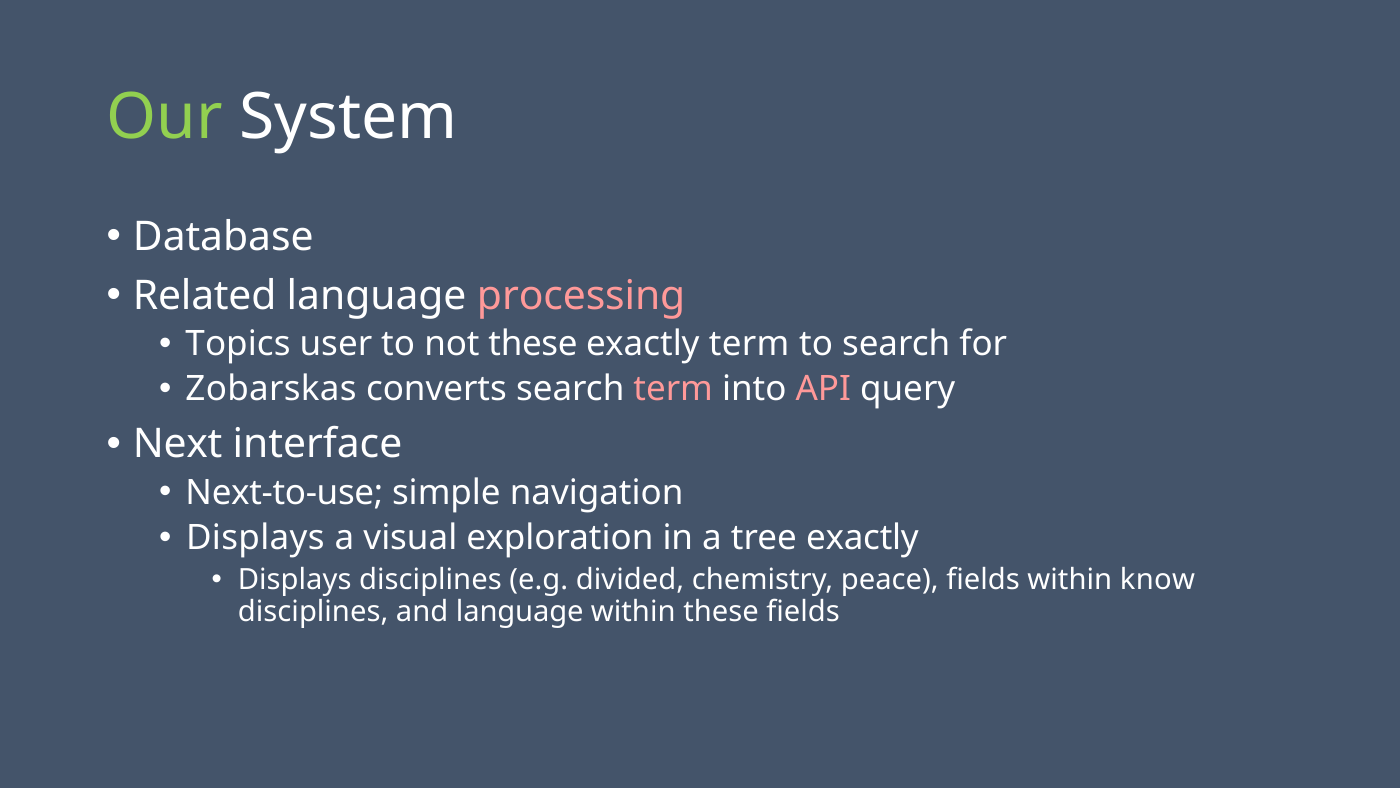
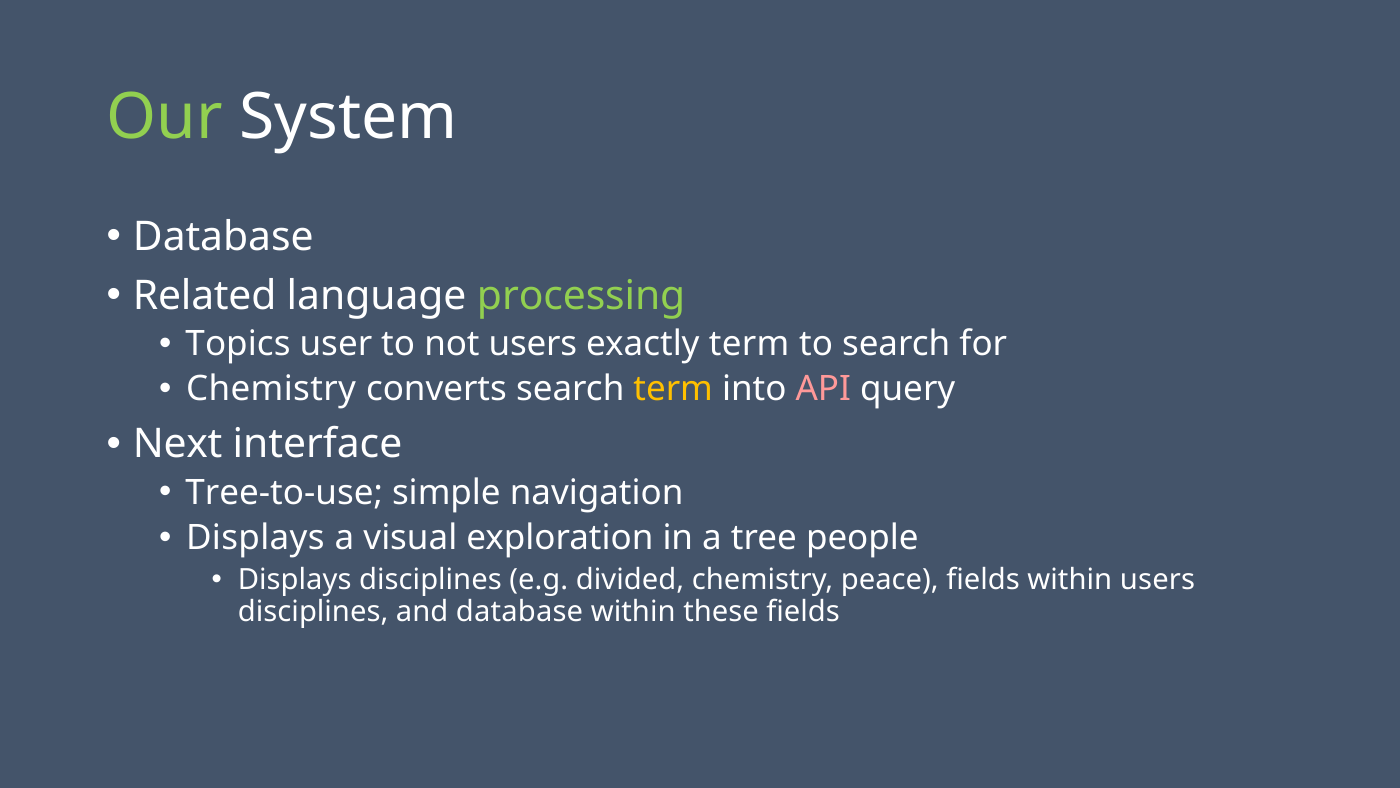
processing colour: pink -> light green (581, 295)
not these: these -> users (533, 344)
Zobarskas: Zobarskas -> Chemistry (271, 389)
term colour: pink -> yellow (673, 389)
Next-to-use: Next-to-use -> Tree-to-use (284, 492)
tree exactly: exactly -> people (862, 538)
within know: know -> users (1158, 579)
and language: language -> database (520, 611)
